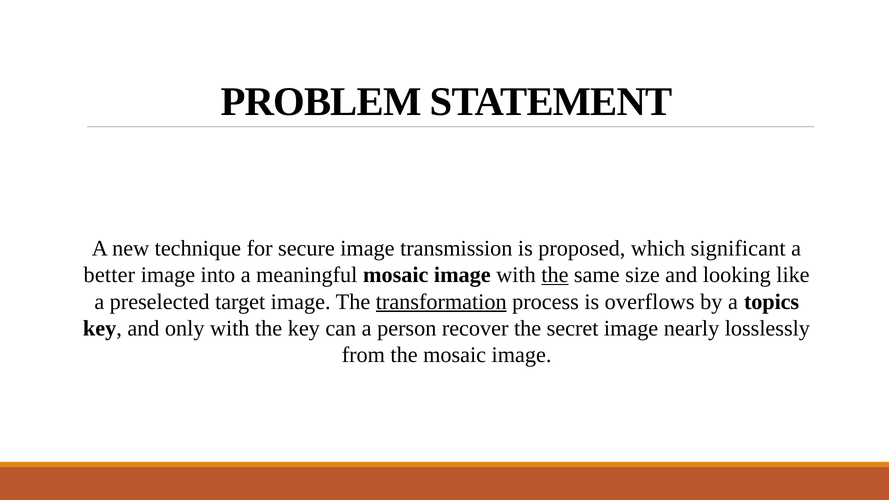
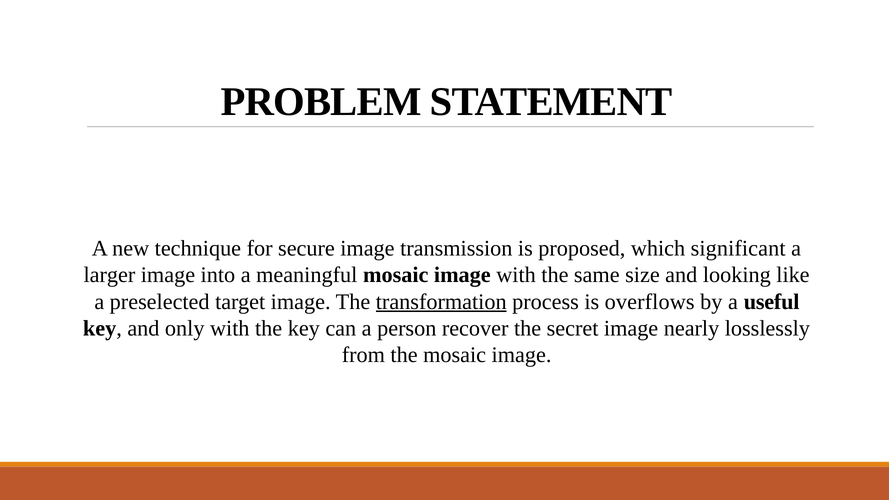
better: better -> larger (109, 275)
the underline: present -> none (555, 275)
topics: topics -> useful (772, 302)
